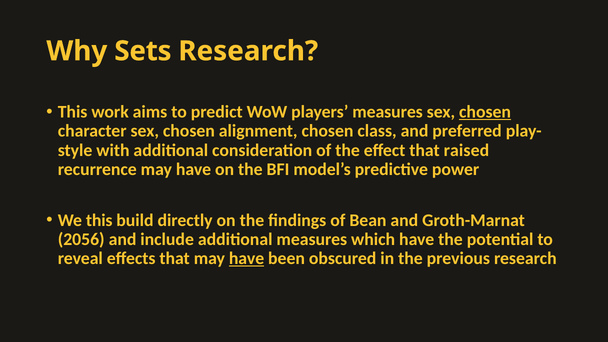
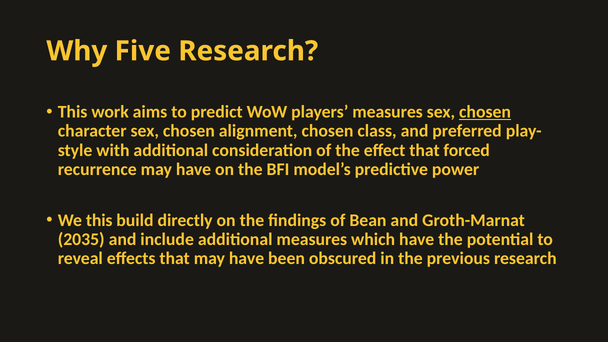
Sets: Sets -> Five (143, 51)
raised: raised -> forced (467, 150)
2056: 2056 -> 2035 (81, 239)
have underline: present -> none (247, 258)
